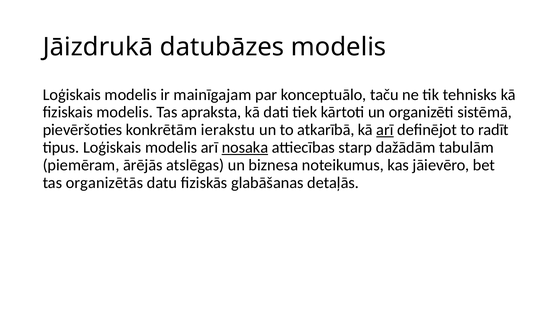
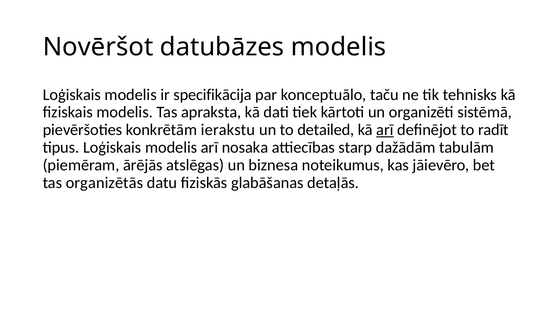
Jāizdrukā: Jāizdrukā -> Novēršot (98, 47)
mainīgajam: mainīgajam -> specifikācija (213, 95)
atkarībā: atkarībā -> detailed (326, 130)
nosaka underline: present -> none (245, 147)
